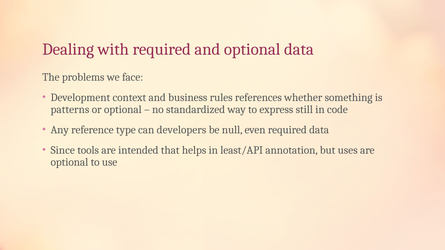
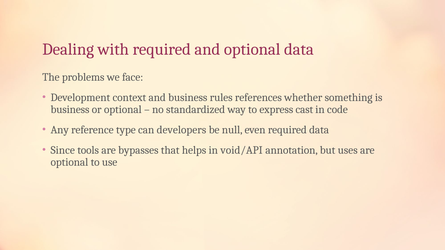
patterns: patterns -> business (70, 110)
still: still -> cast (304, 110)
intended: intended -> bypasses (138, 150)
least/API: least/API -> void/API (242, 150)
